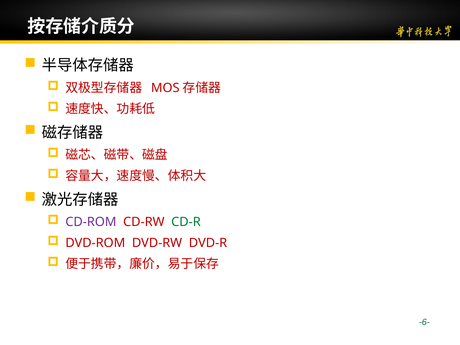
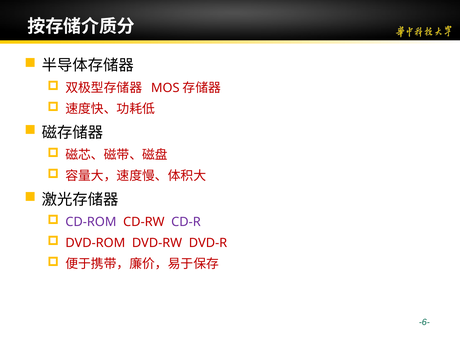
CD-R colour: green -> purple (186, 222)
